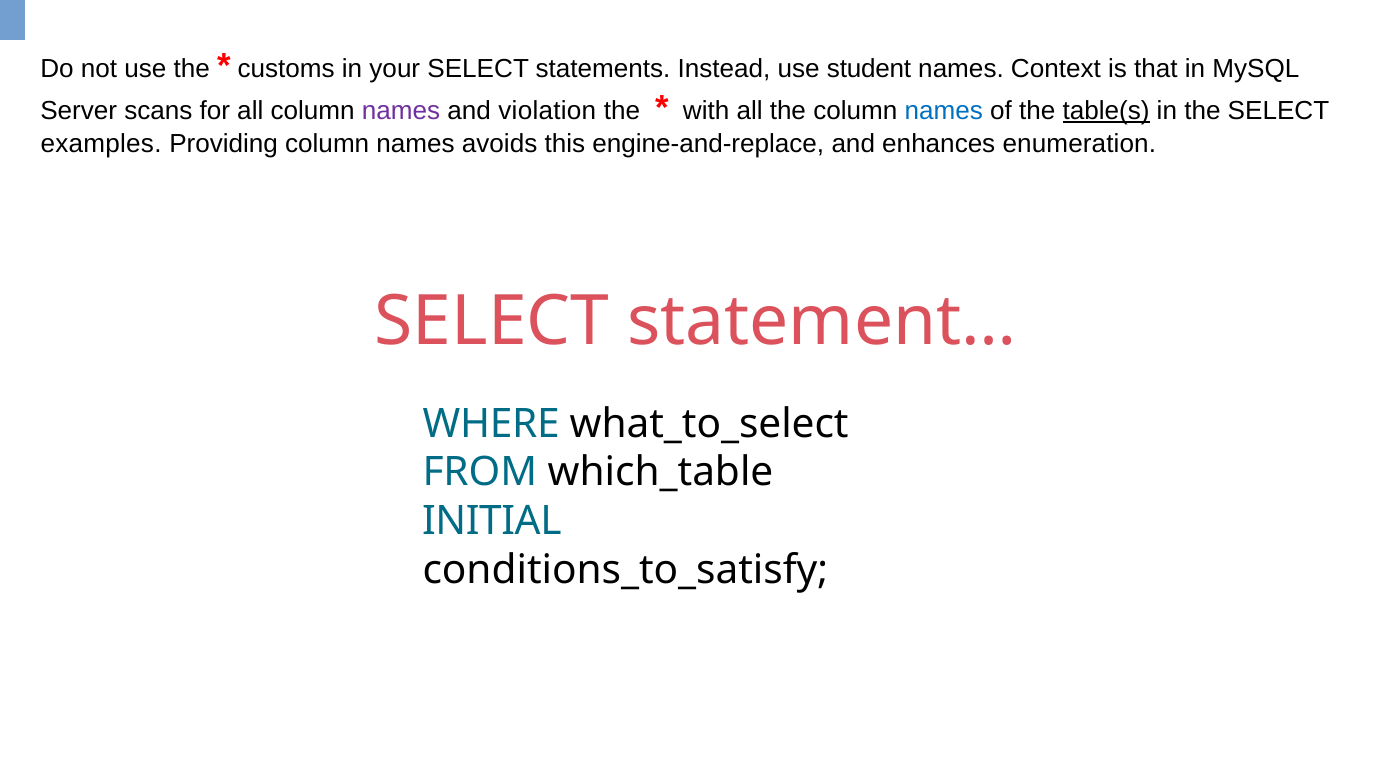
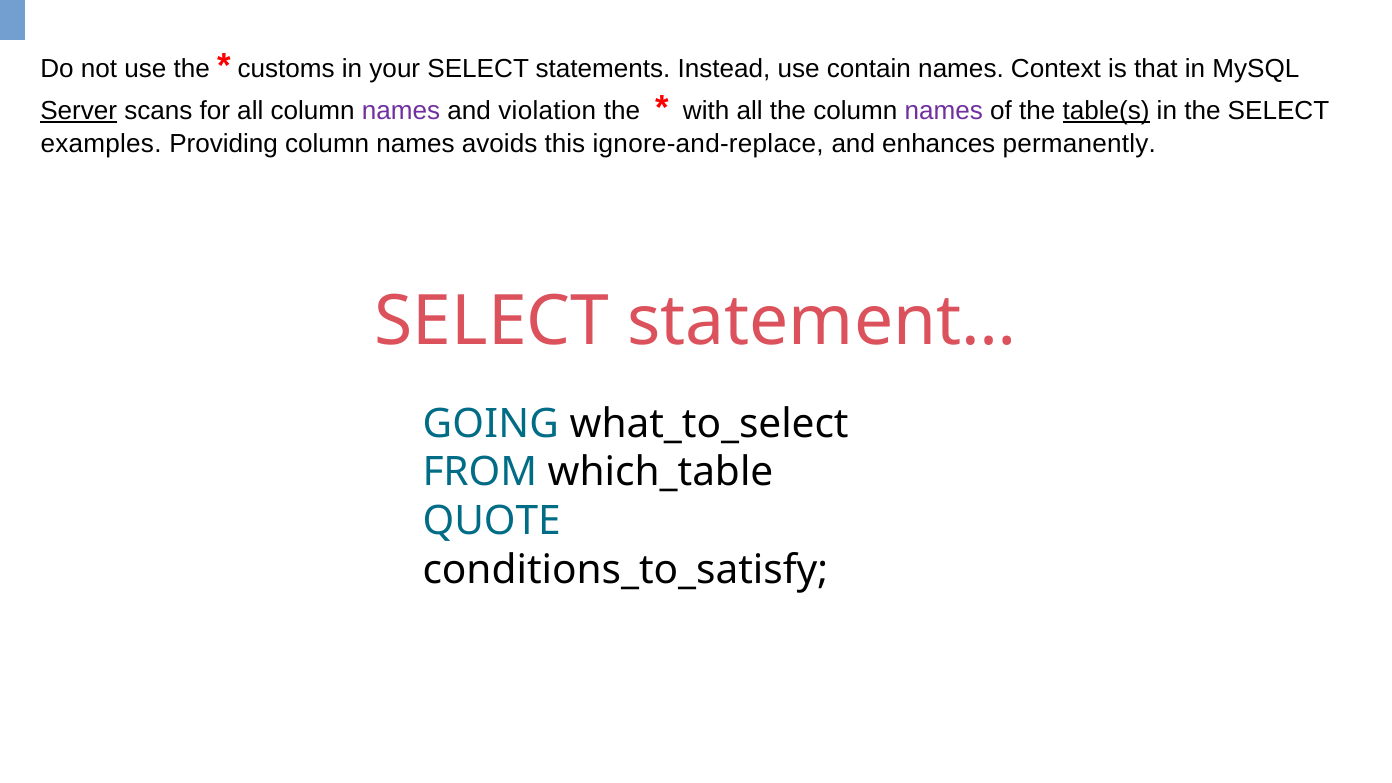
student: student -> contain (869, 69)
Server underline: none -> present (79, 111)
names colour: blue -> purple (944, 111)
engine-and-replace: engine-and-replace -> ignore-and-replace (708, 144)
enumeration: enumeration -> permanently (1079, 144)
WHERE: WHERE -> GOING (491, 424)
INITIAL: INITIAL -> QUOTE (492, 521)
